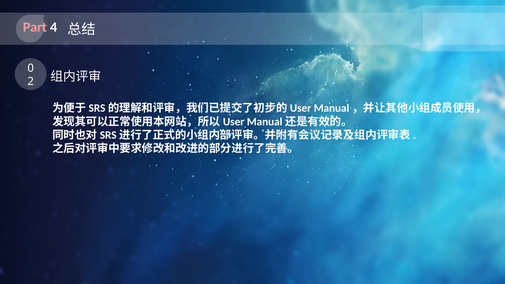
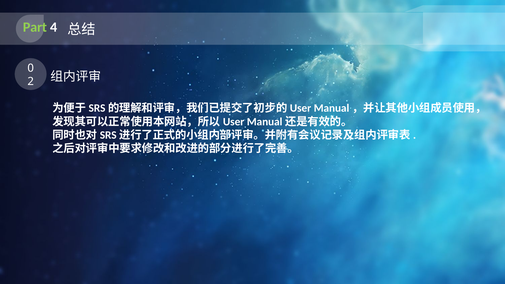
Part colour: pink -> light green (35, 27)
